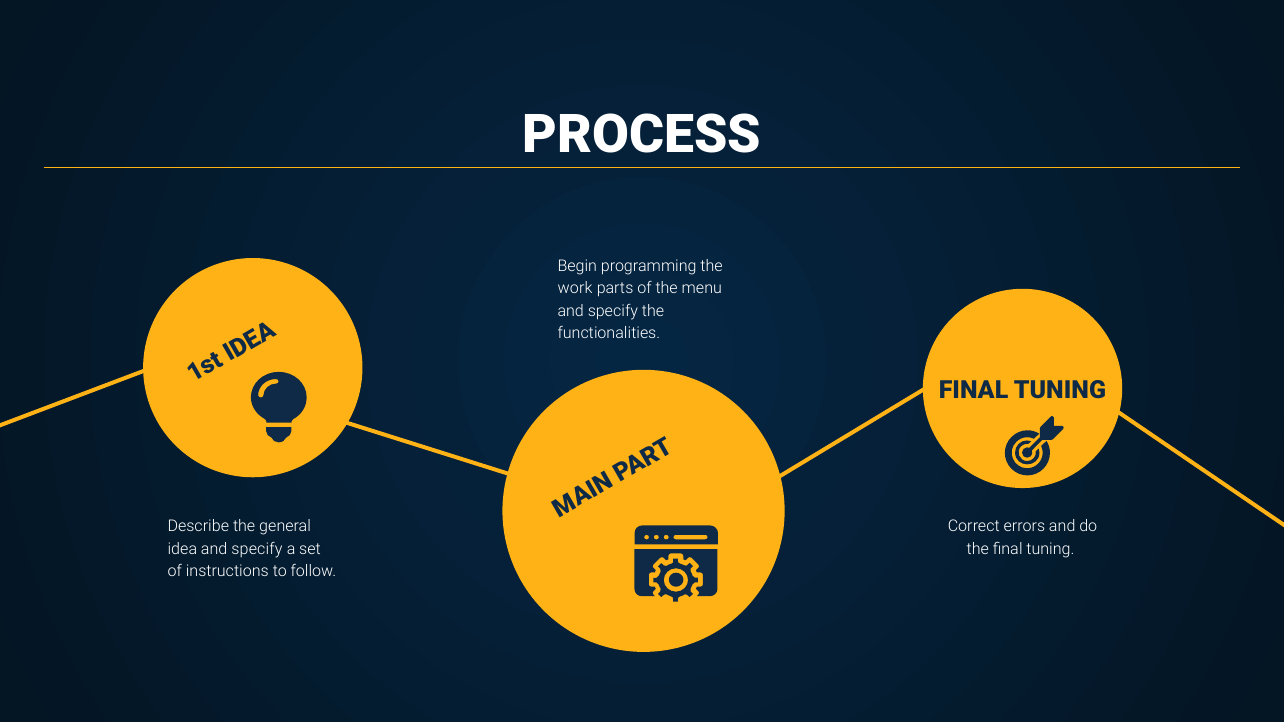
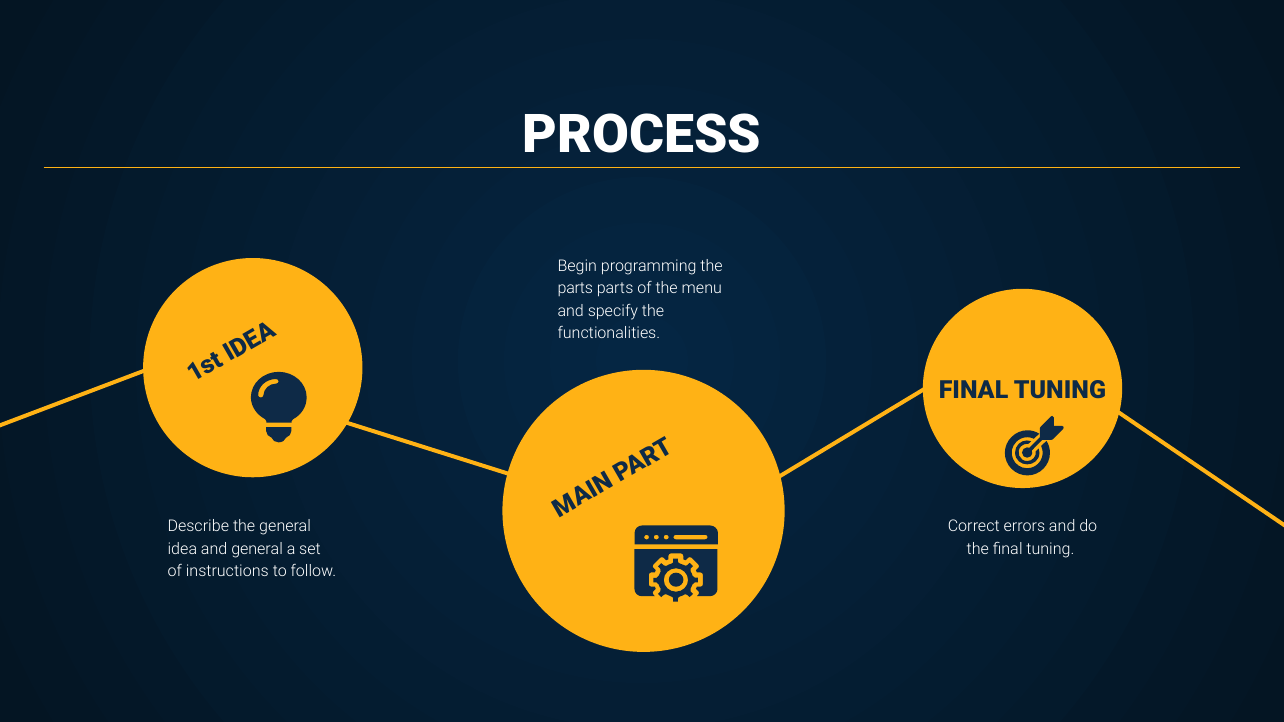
work: work -> parts (575, 289)
idea and specify: specify -> general (257, 549)
